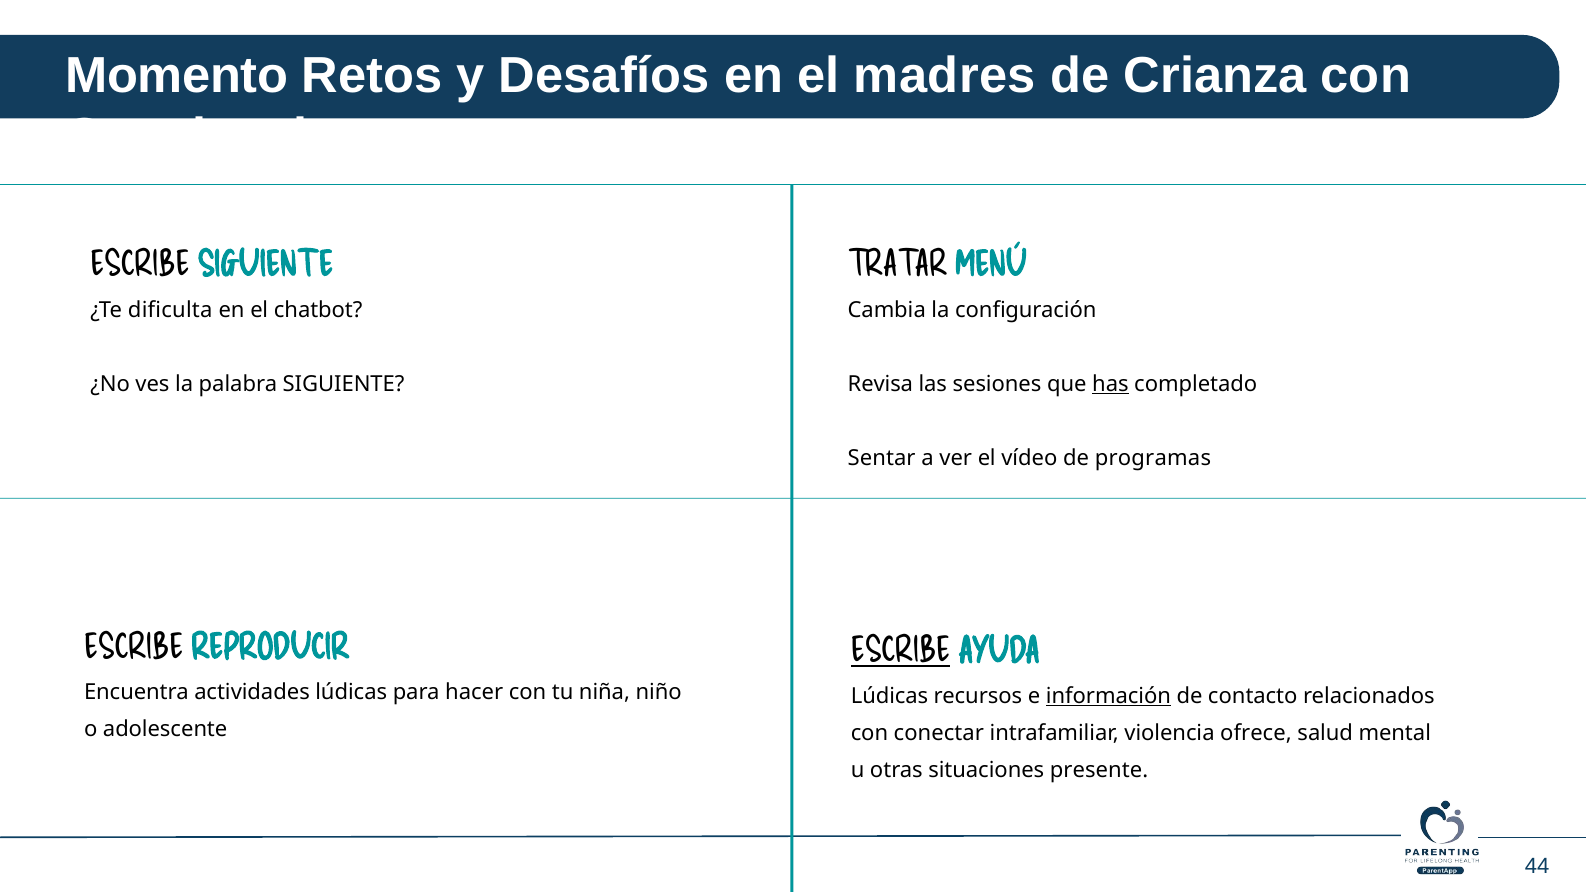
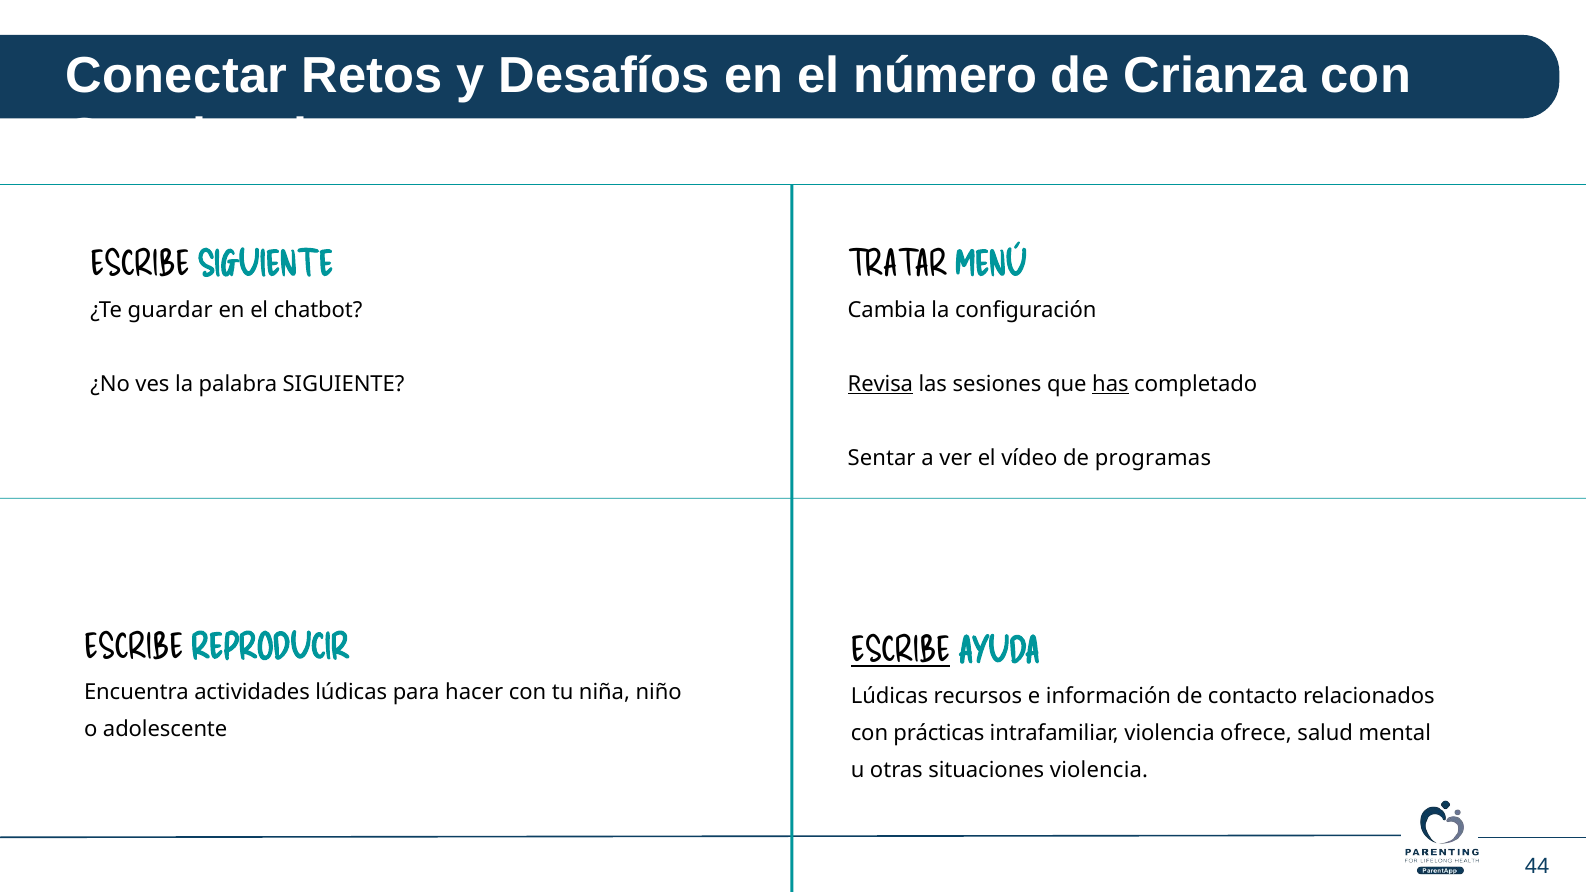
Momento: Momento -> Conectar (176, 76)
madres: madres -> número (945, 76)
dificulta: dificulta -> guardar (170, 310)
Revisa underline: none -> present (880, 384)
información underline: present -> none (1108, 696)
conectar: conectar -> prácticas (939, 733)
situaciones presente: presente -> violencia (1099, 770)
